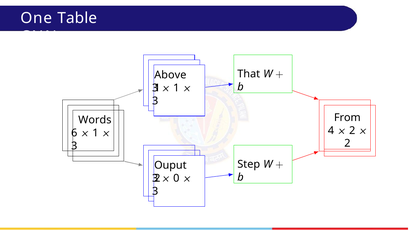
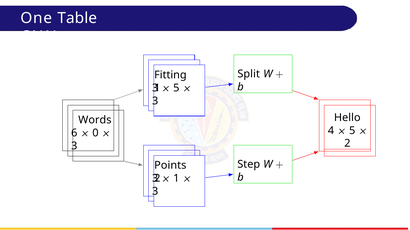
That: That -> Split (249, 74)
Above: Above -> Fitting (170, 75)
1: 1 -> 5 (176, 88)
From: From -> Hello (347, 118)
2: 2 -> 5 (352, 131)
1: 1 -> 0 (95, 133)
Ouput: Ouput -> Points (170, 166)
0: 0 -> 1 (176, 179)
